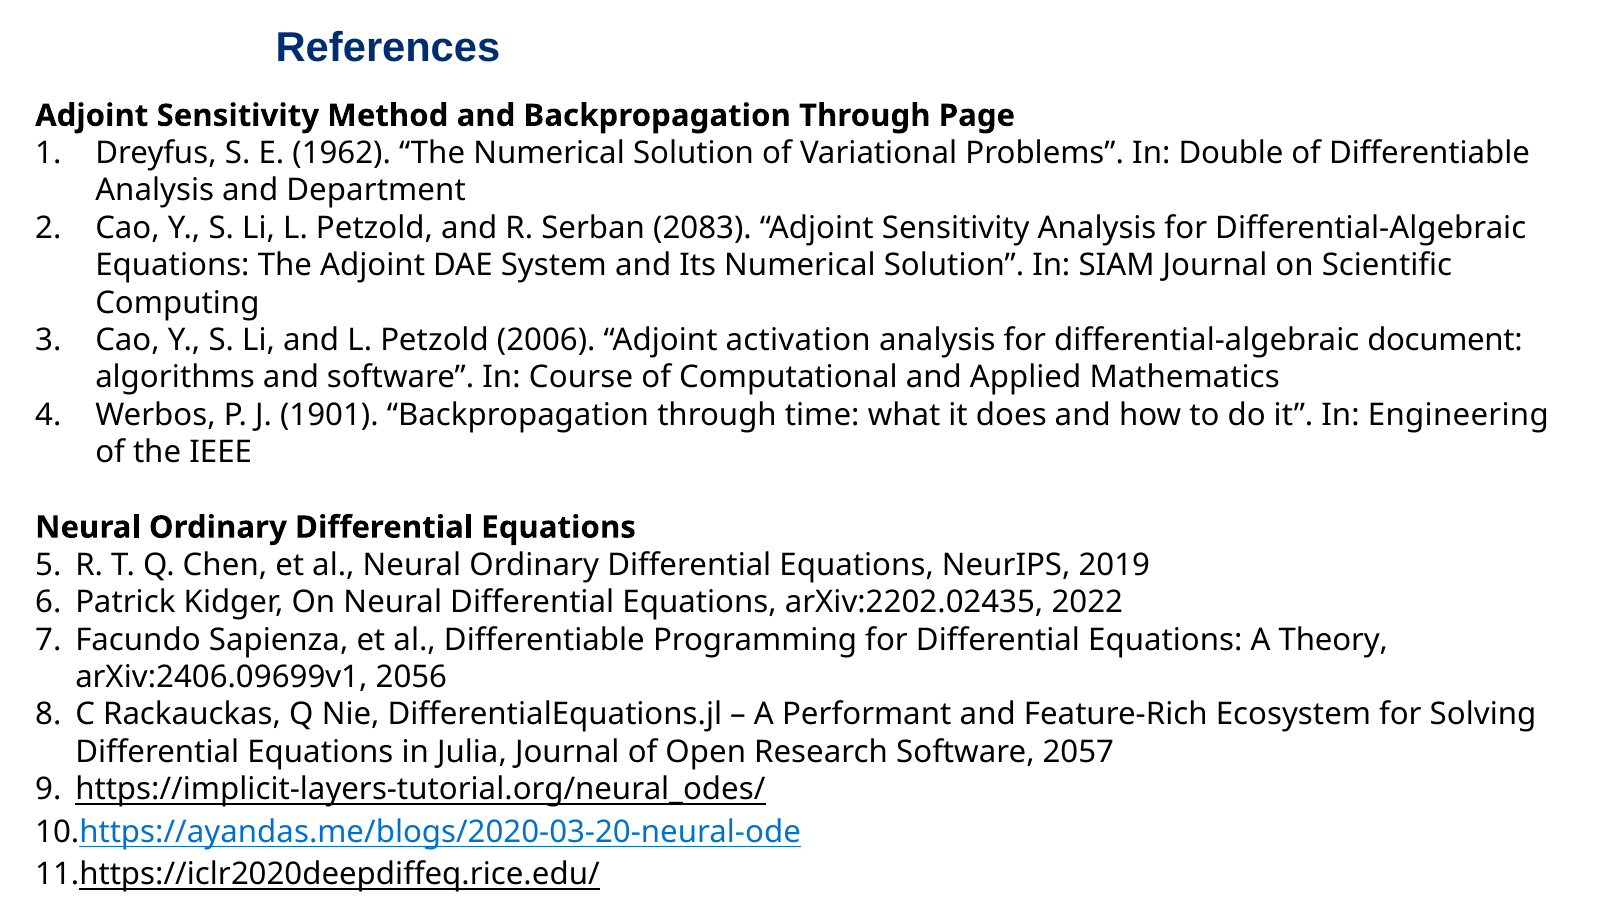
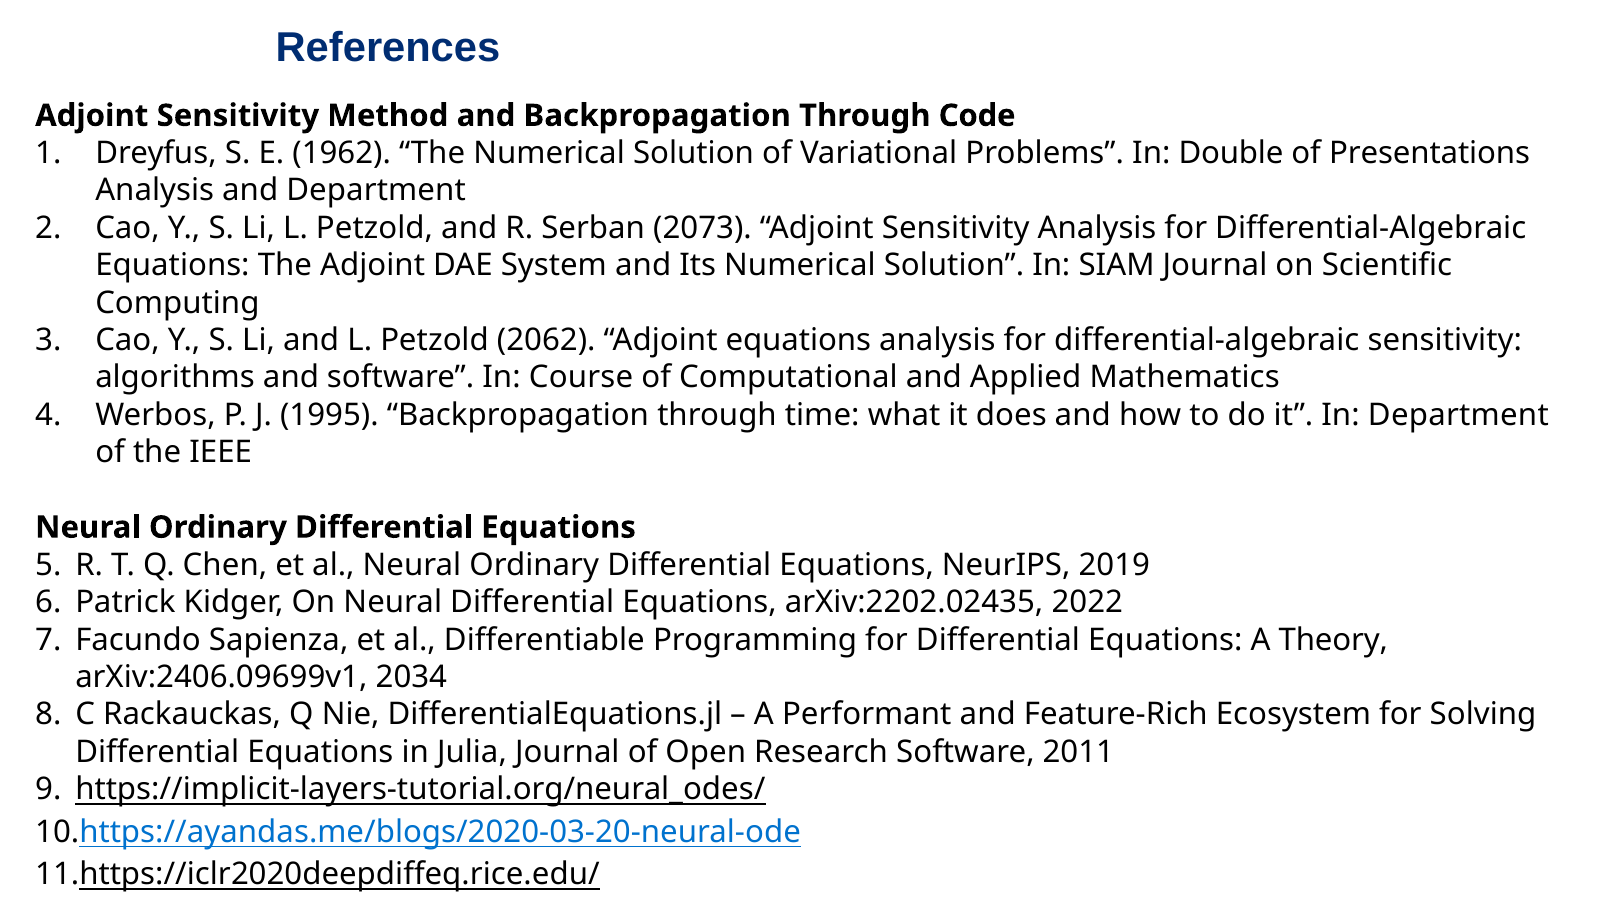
Page: Page -> Code (977, 116)
of Differentiable: Differentiable -> Presentations (1430, 153)
2083: 2083 -> 2073 (703, 228)
2006: 2006 -> 2062 (546, 340)
Adjoint activation: activation -> equations (798, 340)
differential-algebraic document: document -> sensitivity (1445, 340)
1901: 1901 -> 1995 (329, 415)
In Engineering: Engineering -> Department (1458, 415)
2056: 2056 -> 2034 (411, 677)
2057: 2057 -> 2011 (1078, 752)
